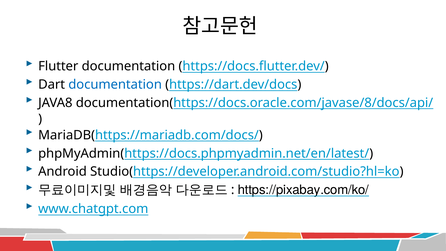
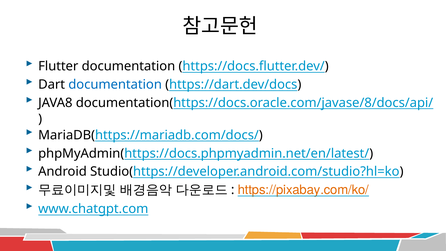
https://pixabay.com/ko/ colour: black -> orange (303, 190)
